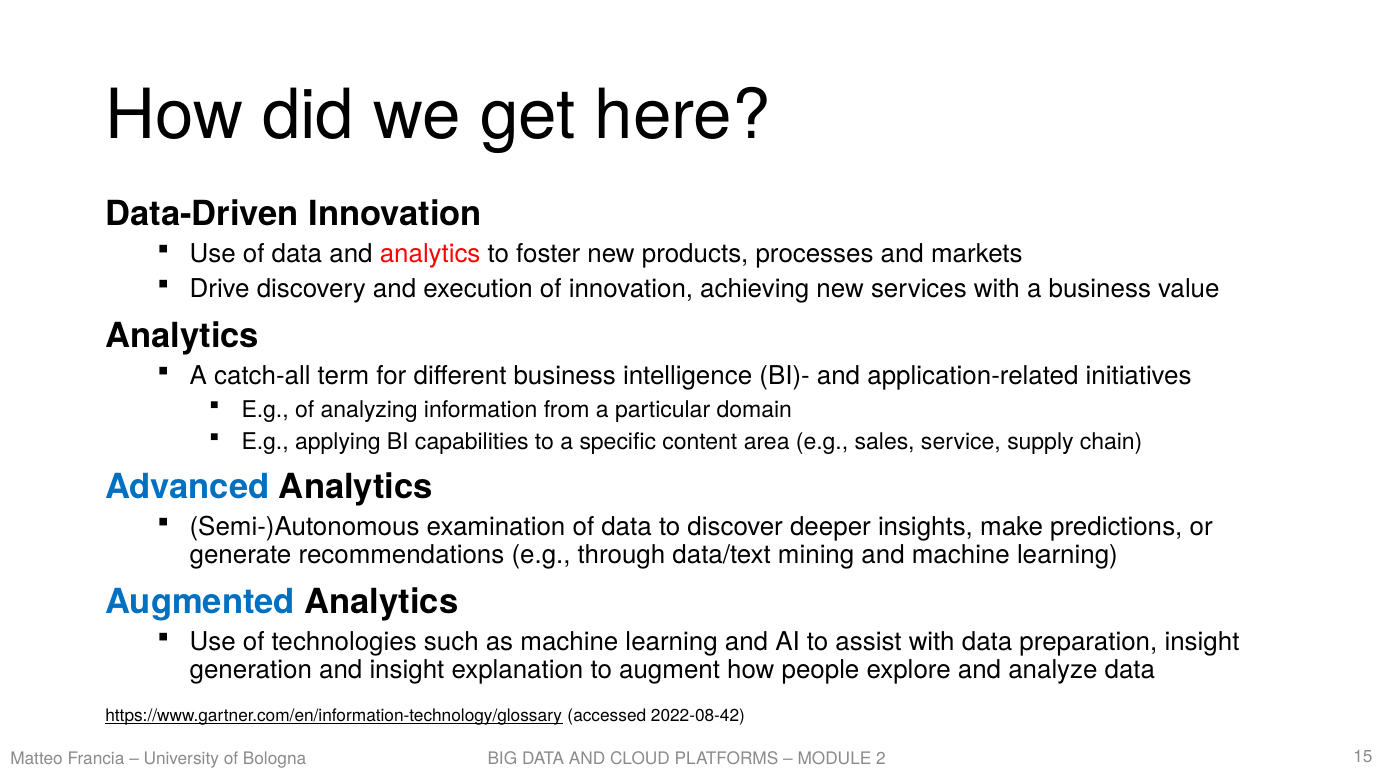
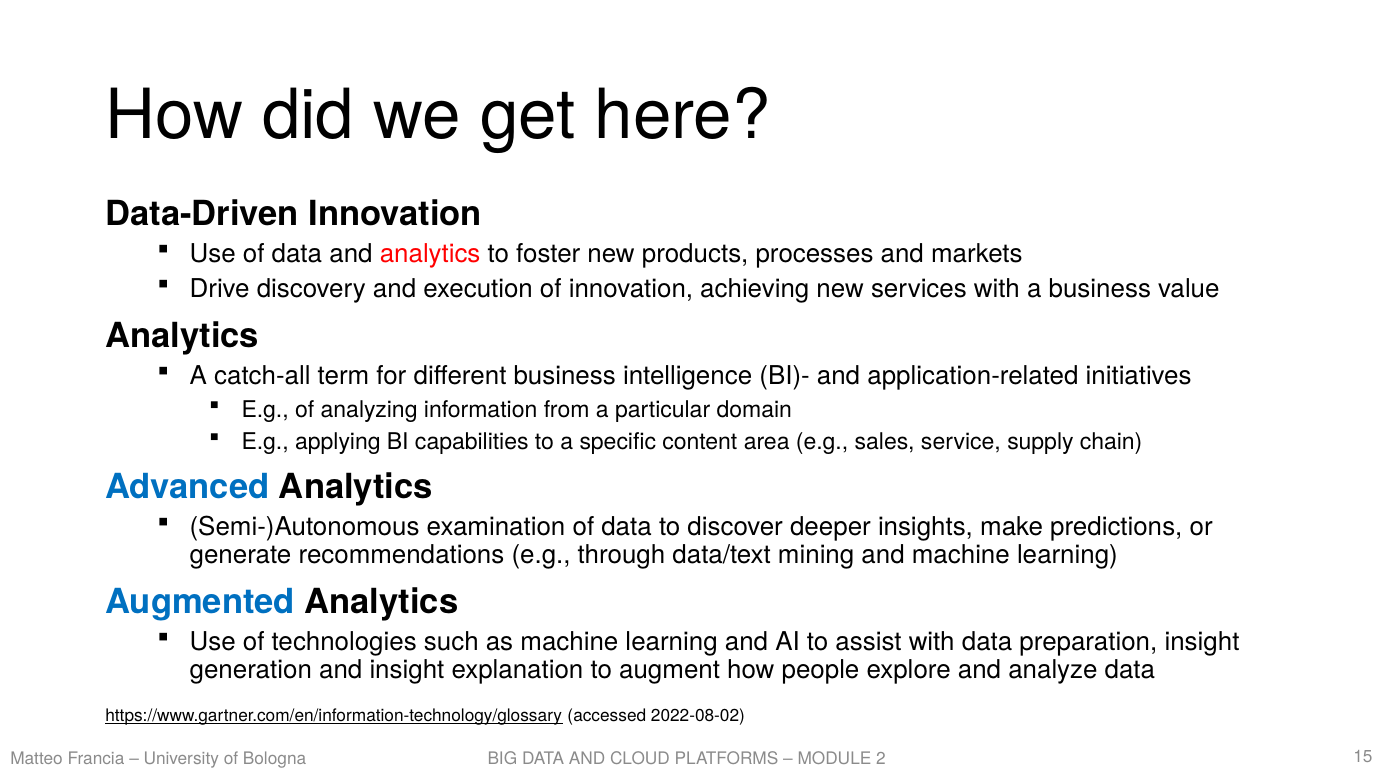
2022-08-42: 2022-08-42 -> 2022-08-02 (698, 715)
